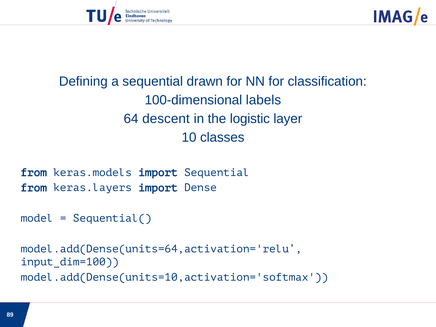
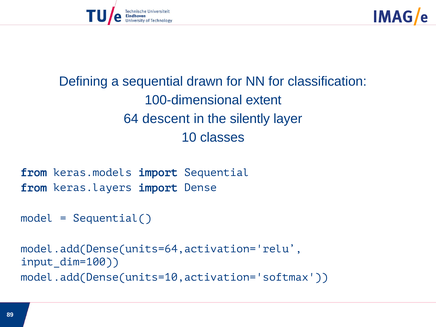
labels: labels -> extent (264, 100)
logistic: logistic -> silently (250, 119)
